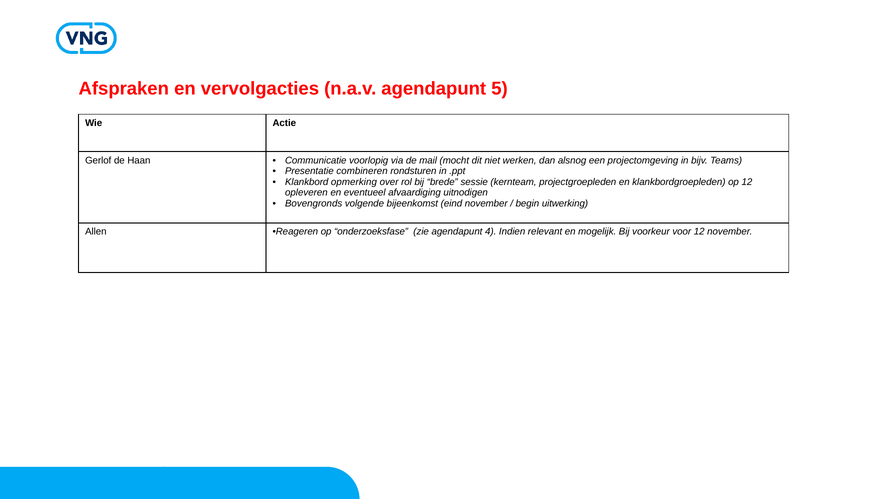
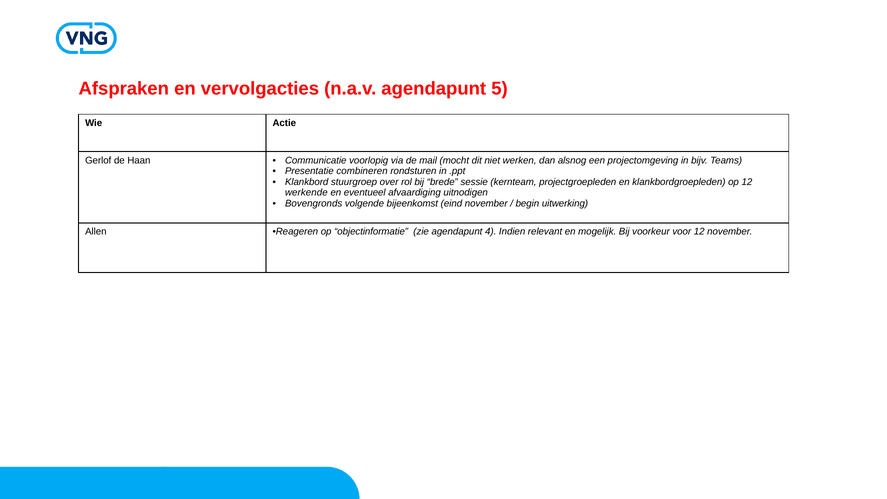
opmerking: opmerking -> stuurgroep (354, 182)
opleveren: opleveren -> werkende (306, 193)
onderzoeksfase: onderzoeksfase -> objectinformatie (371, 232)
